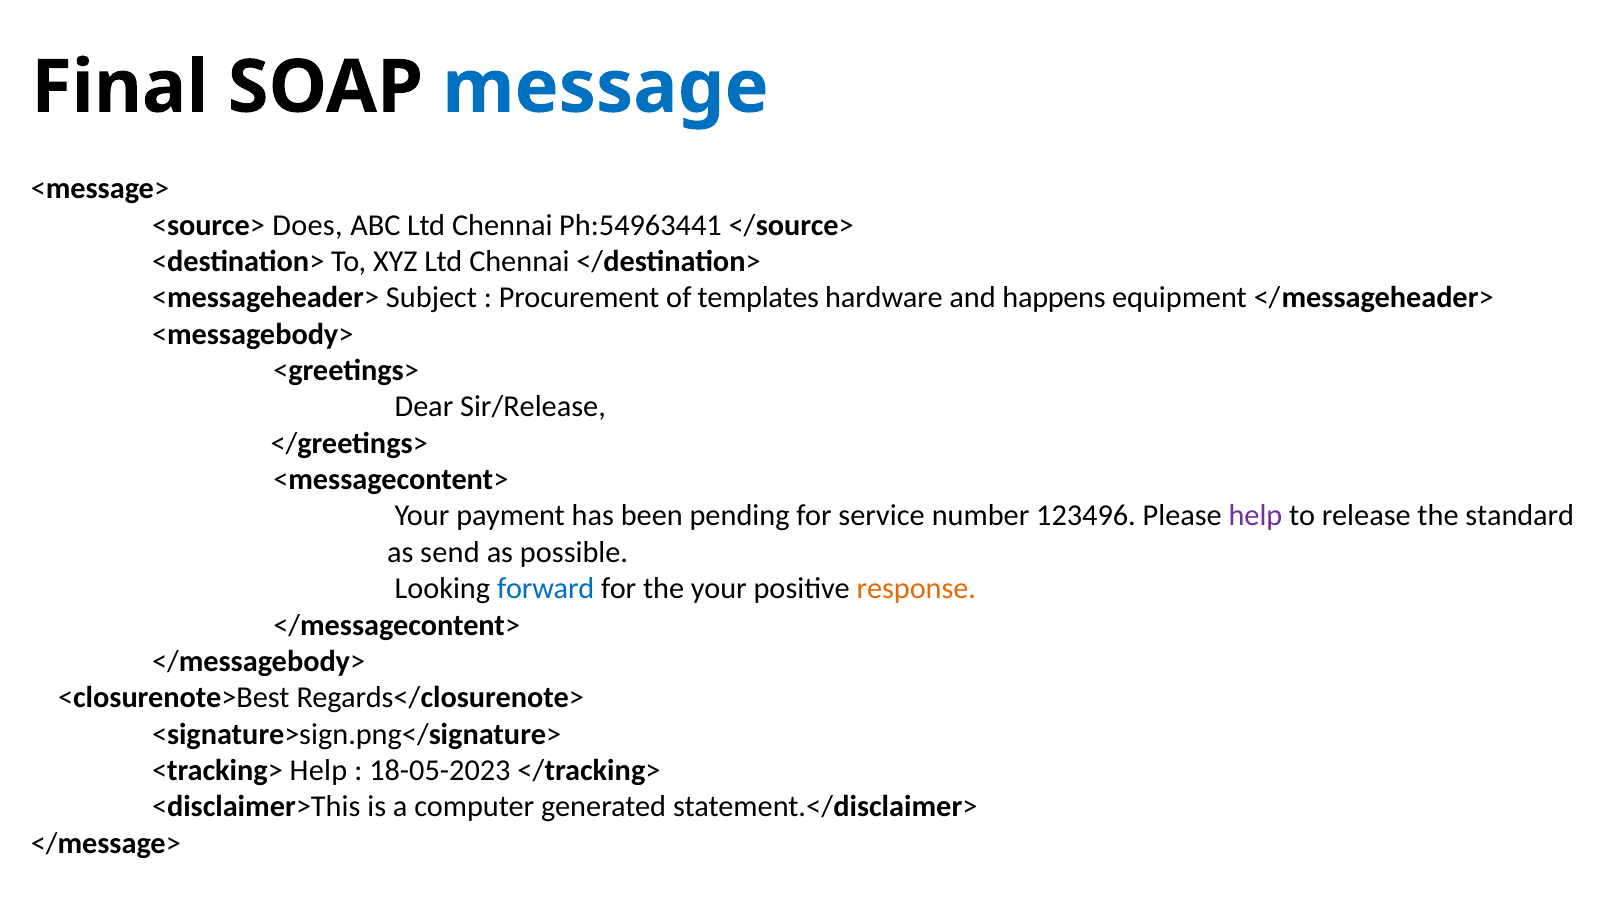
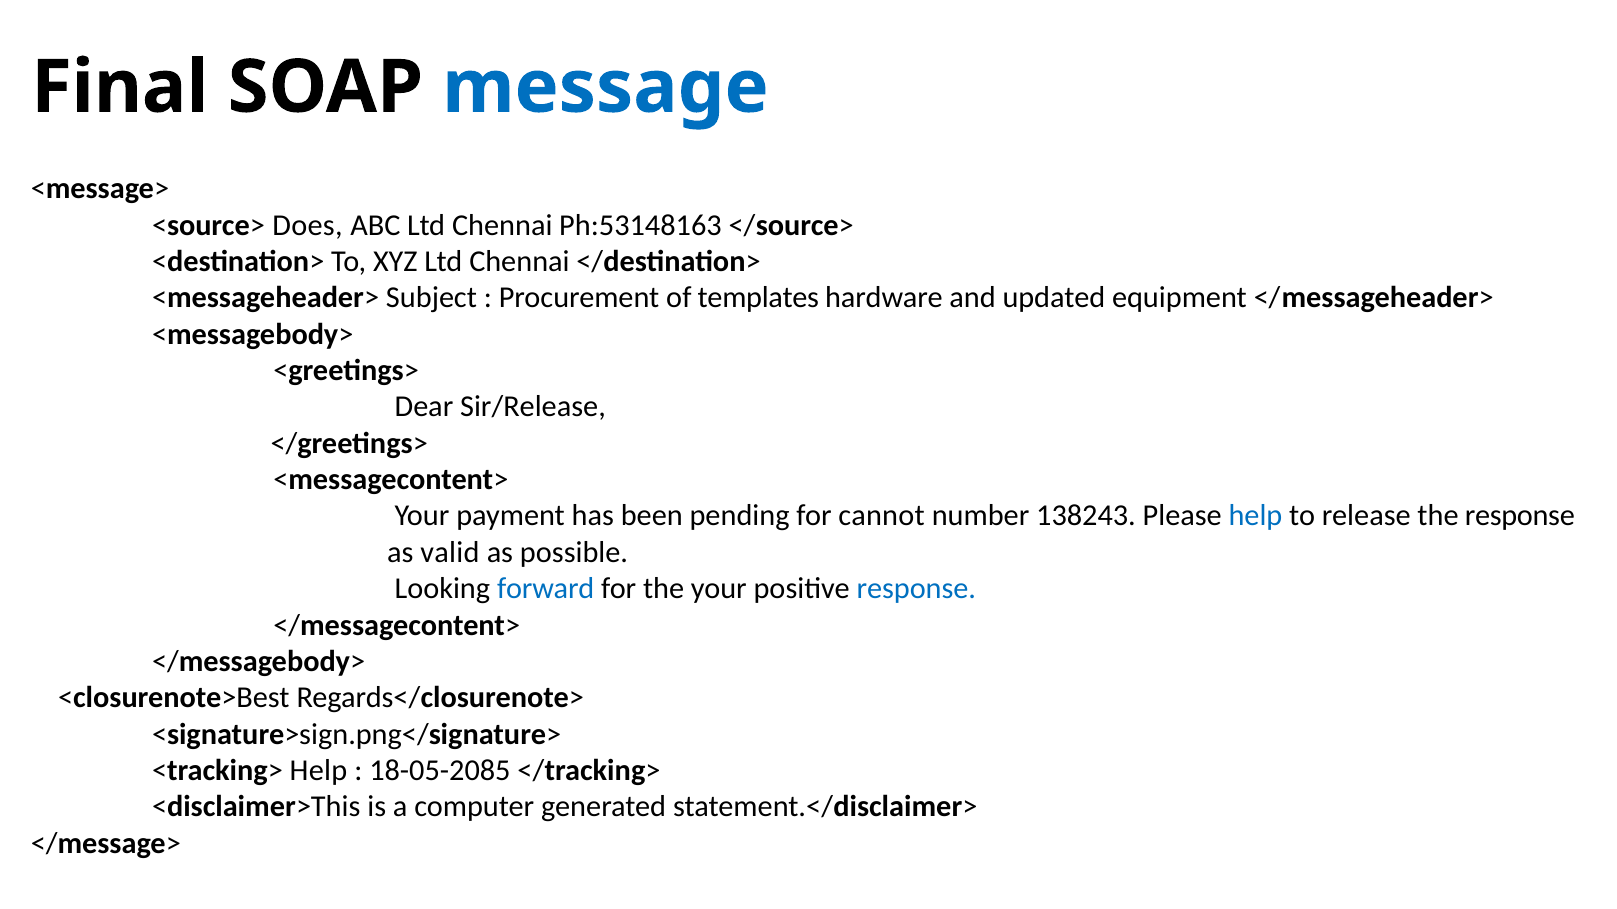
Ph:54963441: Ph:54963441 -> Ph:53148163 (640, 225)
happens: happens -> updated (1054, 298)
service: service -> cannot (881, 516)
123496: 123496 -> 138243 (1086, 516)
help colour: purple -> blue (1255, 516)
the standard: standard -> response (1520, 516)
send: send -> valid (450, 553)
response colour: orange -> blue (916, 589)
18-05-2023: 18-05-2023 -> 18-05-2085 (440, 771)
